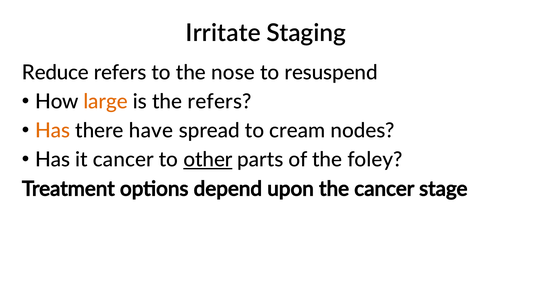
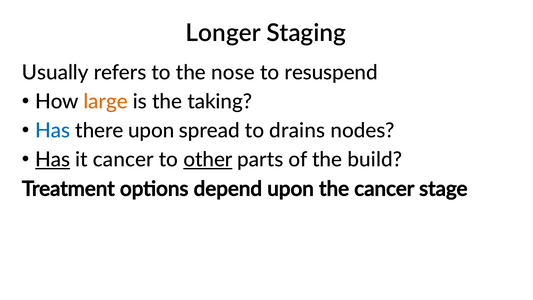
Irritate: Irritate -> Longer (223, 33)
Reduce: Reduce -> Usually (55, 73)
the refers: refers -> taking (220, 102)
Has colour: orange -> blue (53, 131)
there have: have -> upon (151, 131)
cream: cream -> drains (297, 131)
Has underline: none -> present (53, 160)
foley: foley -> build (375, 160)
